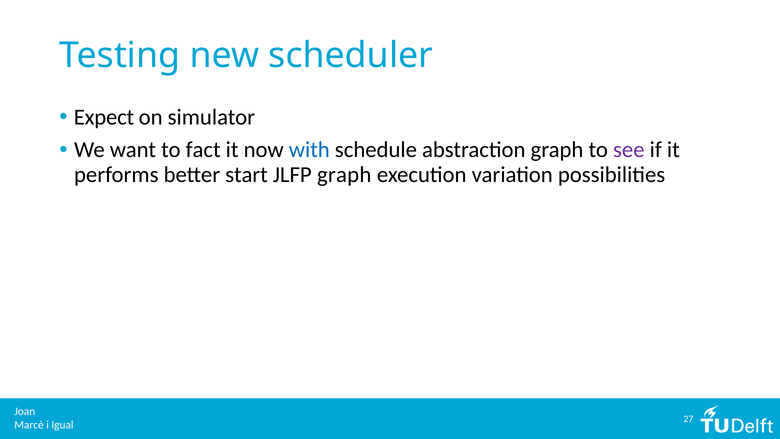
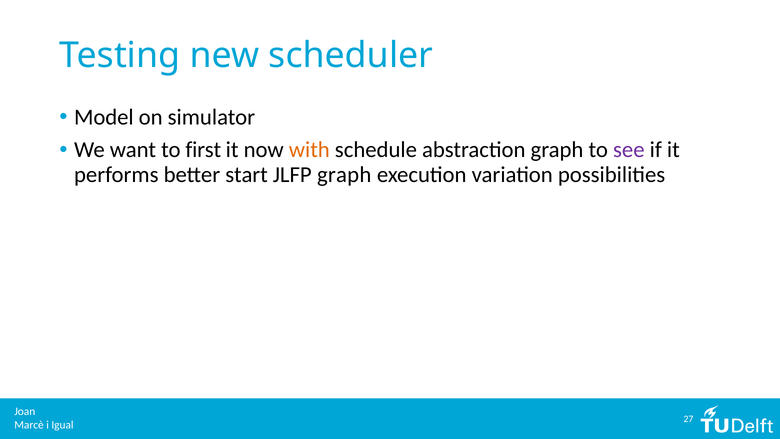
Expect: Expect -> Model (104, 117)
fact: fact -> first (203, 150)
with colour: blue -> orange (309, 150)
